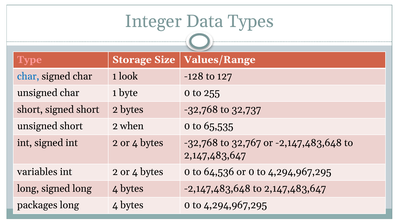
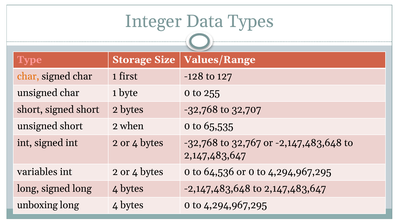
char colour: blue -> orange (28, 76)
look: look -> first (128, 76)
32,737: 32,737 -> 32,707 (246, 110)
packages: packages -> unboxing (37, 206)
